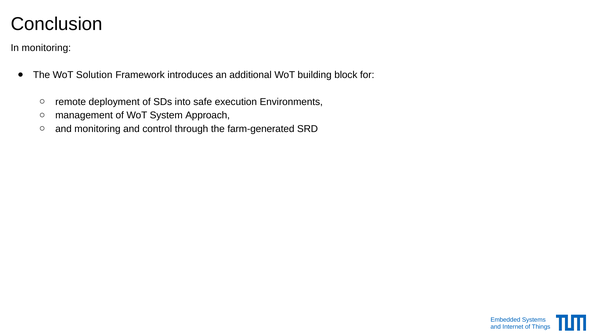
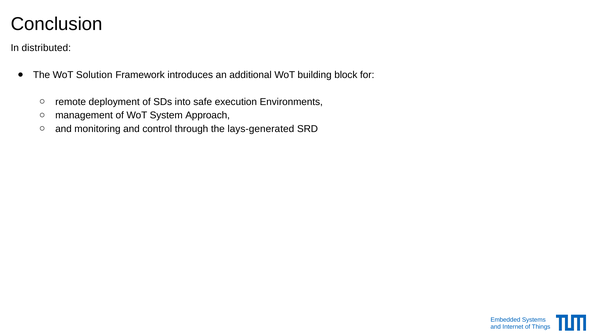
In monitoring: monitoring -> distributed (46, 48)
farm-generated: farm-generated -> lays-generated (261, 129)
